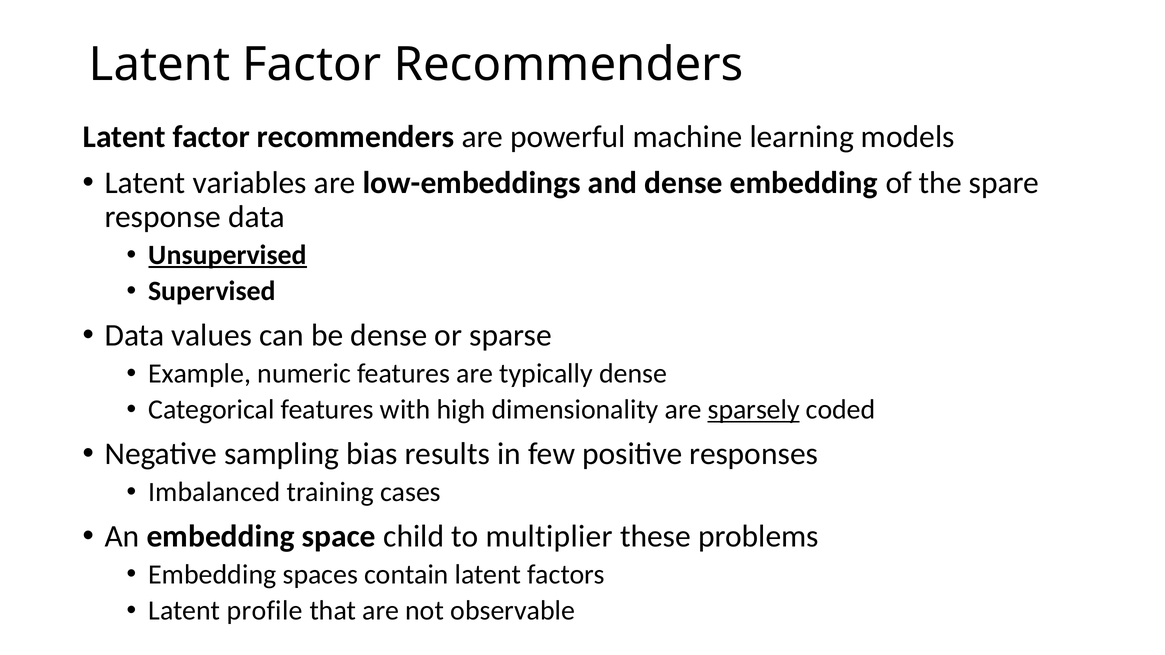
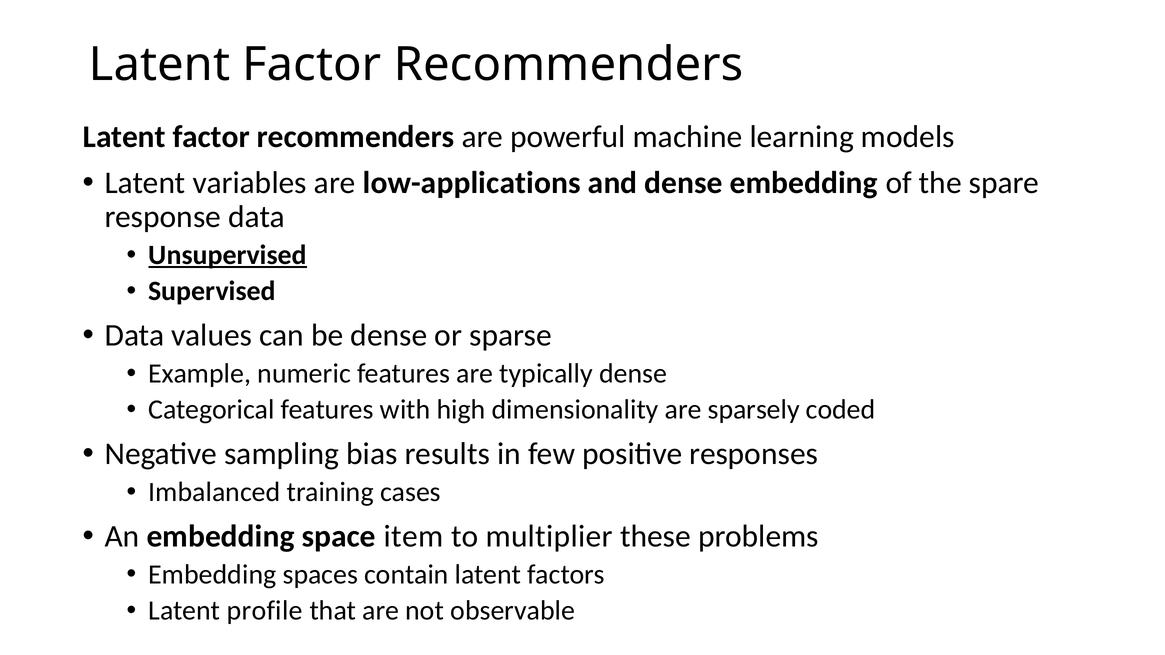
low-embeddings: low-embeddings -> low-applications (472, 183)
sparsely underline: present -> none (754, 410)
child: child -> item (414, 537)
